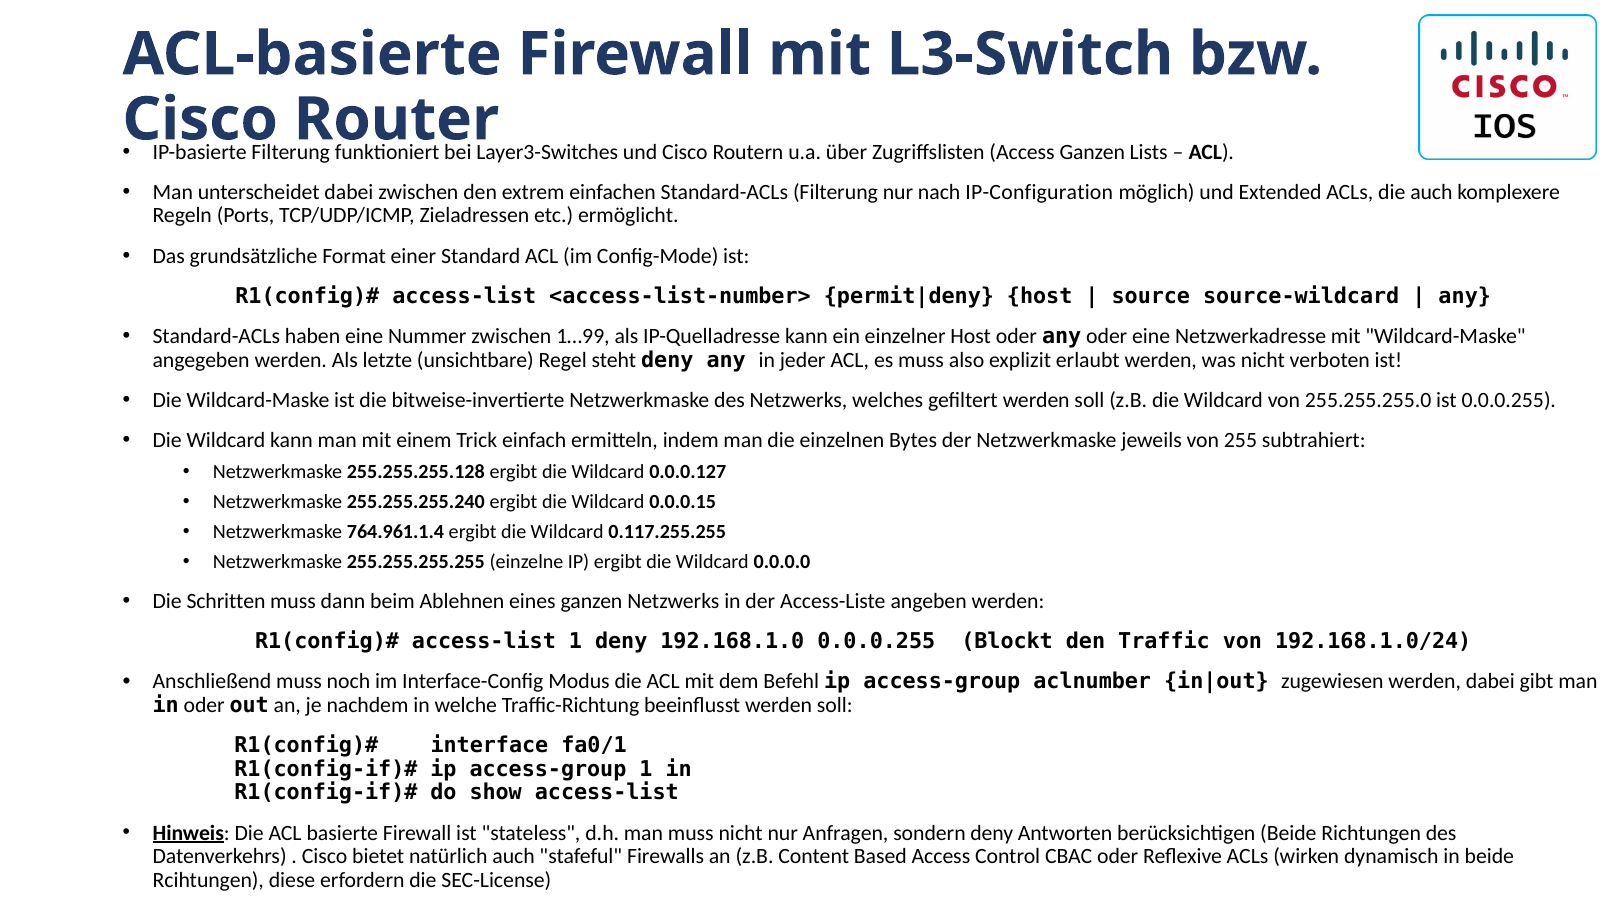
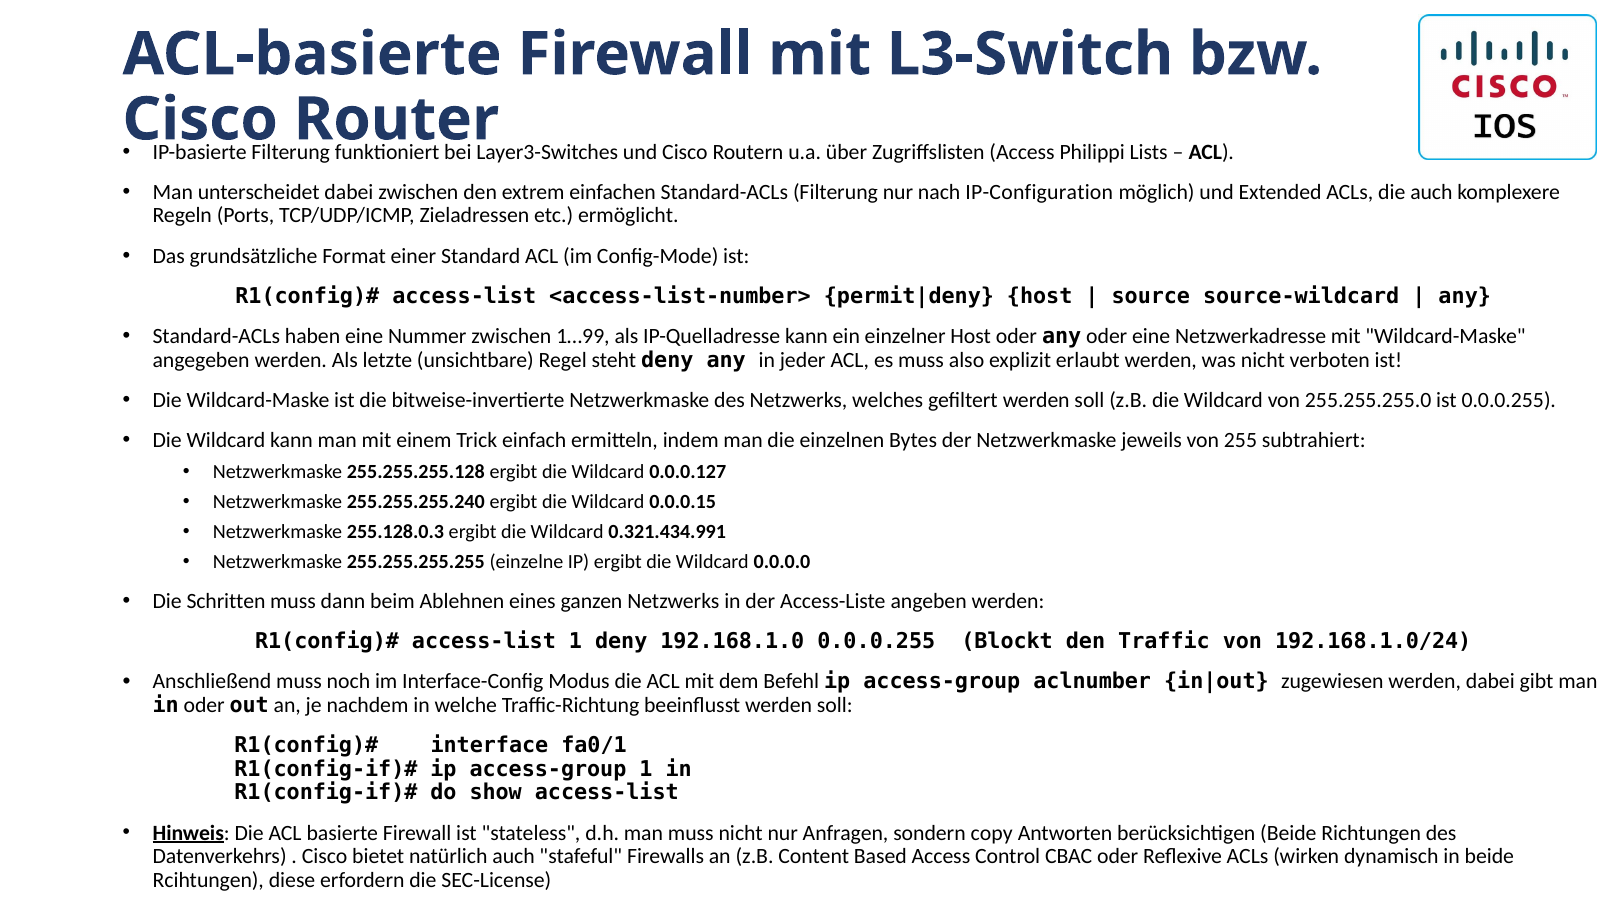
Access Ganzen: Ganzen -> Philippi (1092, 152)
764.961.1.4: 764.961.1.4 -> 255.128.0.3 (395, 532)
0.117.255.255: 0.117.255.255 -> 0.321.434.991 (667, 532)
sondern deny: deny -> copy (992, 833)
